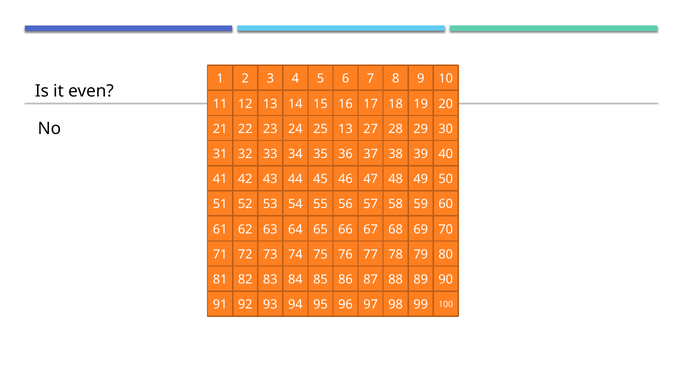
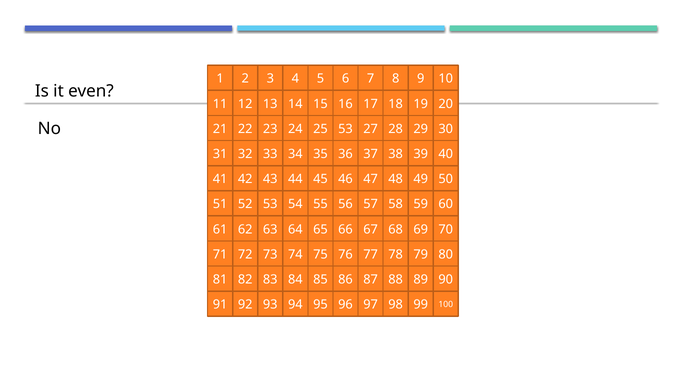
25 13: 13 -> 53 (346, 129)
